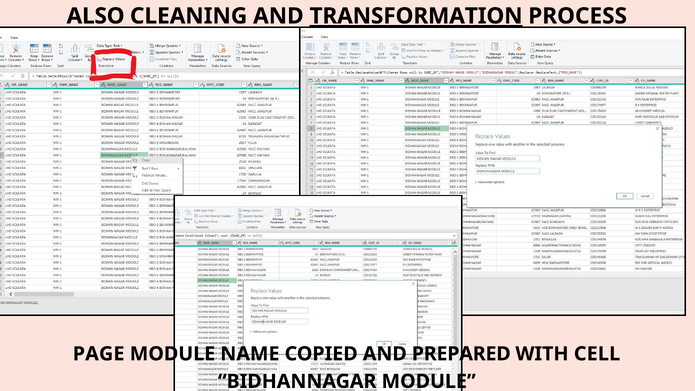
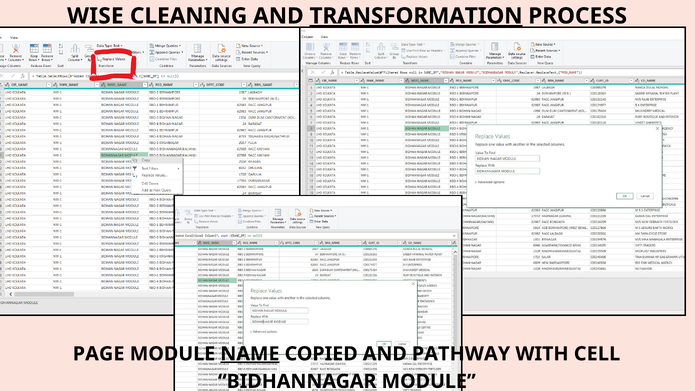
ALSO: ALSO -> WISE (95, 16)
NAME underline: none -> present (250, 354)
PREPARED: PREPARED -> PATHWAY (461, 354)
